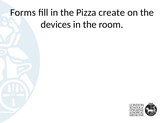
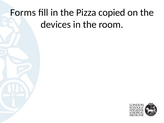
create: create -> copied (112, 12)
